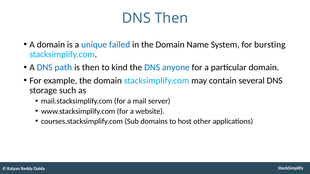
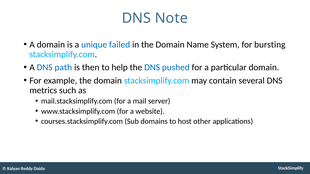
DNS Then: Then -> Note (171, 18)
kind: kind -> help (120, 68)
anyone: anyone -> pushed (176, 68)
storage: storage -> metrics (43, 91)
